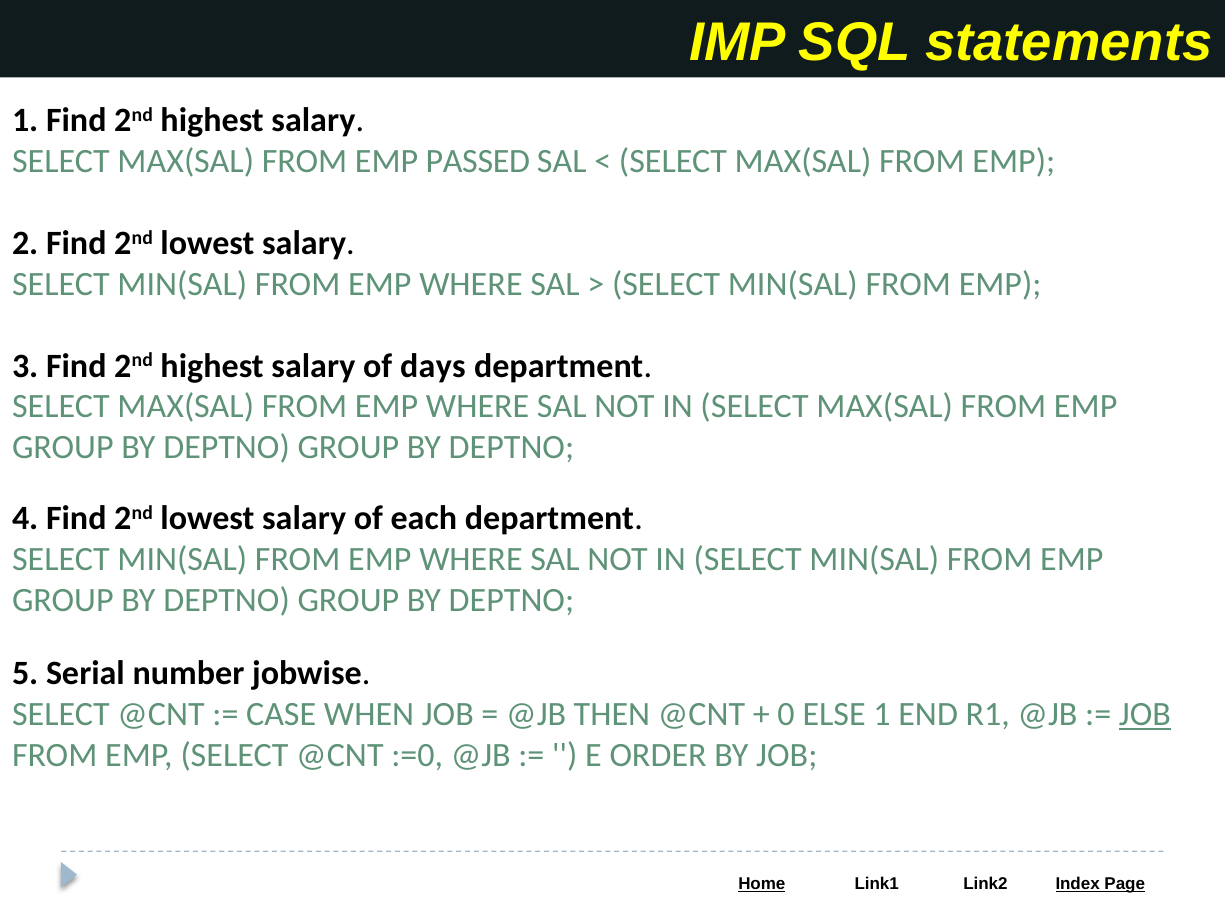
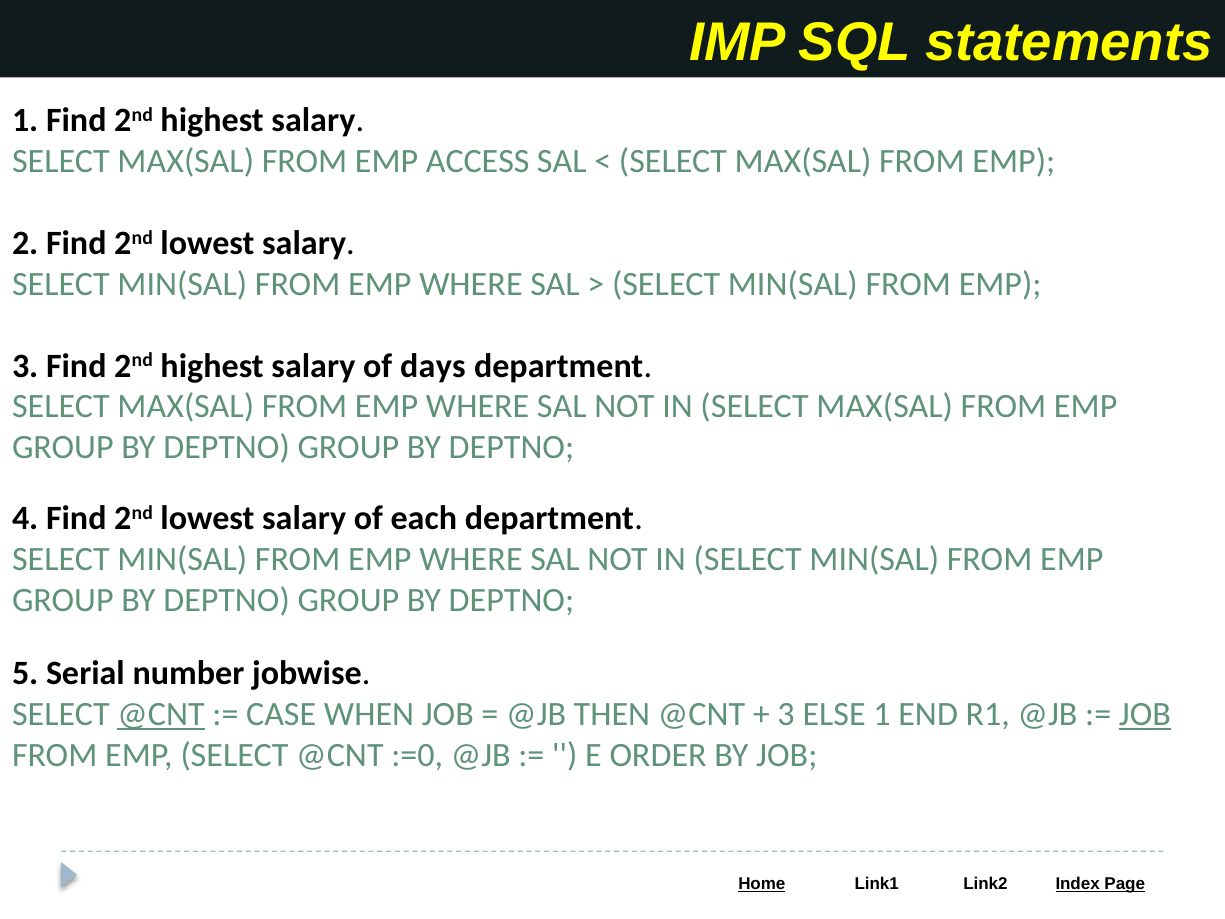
PASSED: PASSED -> ACCESS (478, 162)
@CNT underline: none -> present (161, 714)
0: 0 -> 3 (786, 714)
